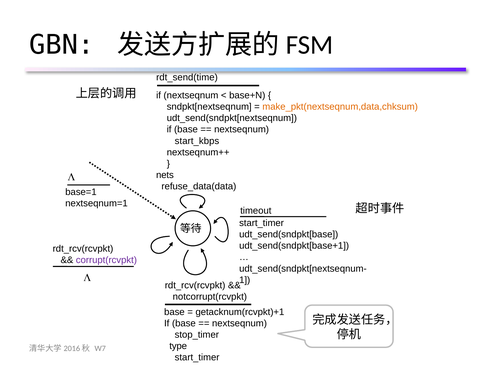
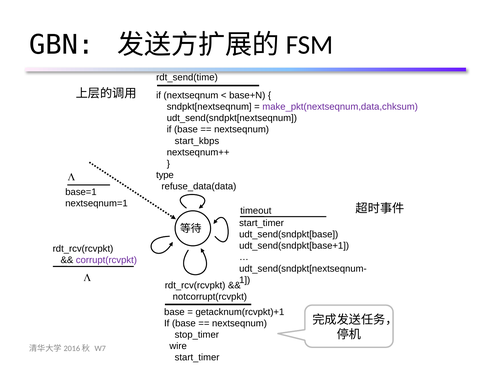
make_pkt(nextseqnum,data,chksum colour: orange -> purple (340, 107)
nets: nets -> type (165, 175)
type: type -> wire (178, 346)
